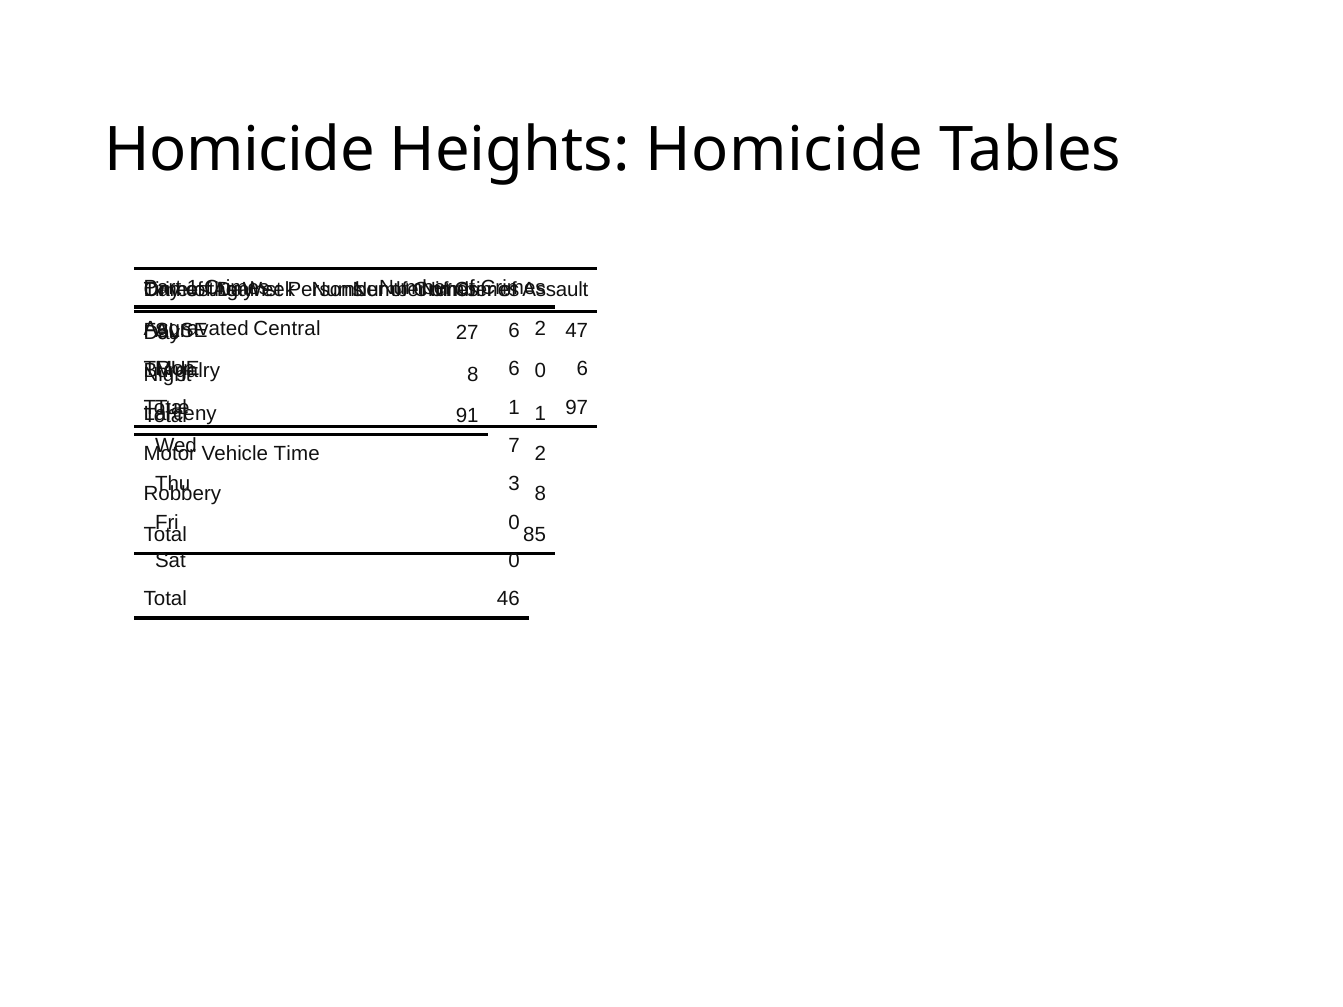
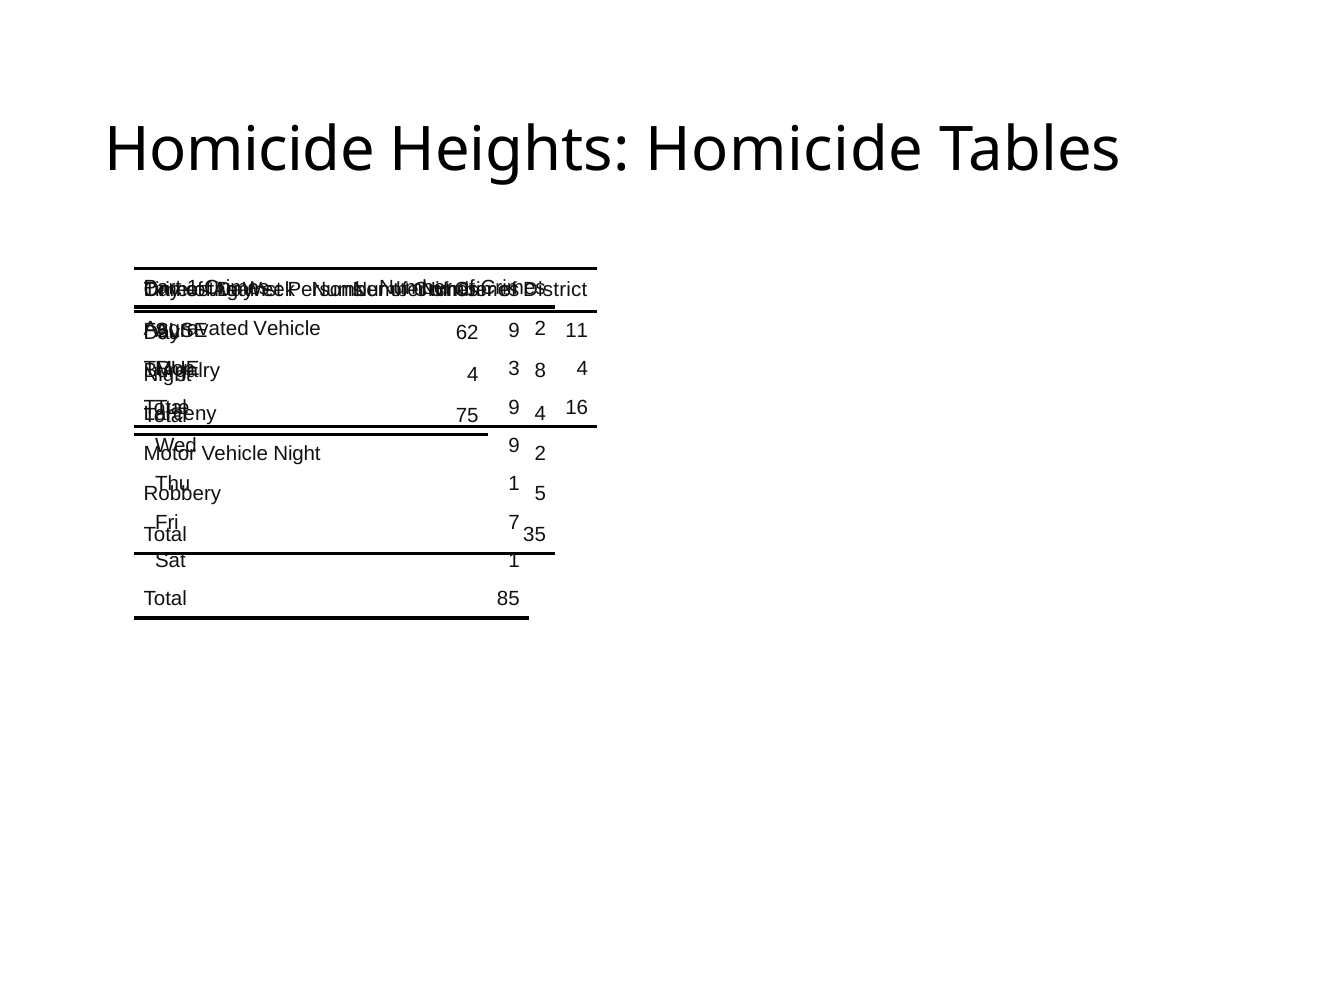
Assault: Assault -> District (555, 290)
Central: Central -> Vehicle (287, 329)
6: 6 -> 9 (514, 331)
47: 47 -> 11 (577, 331)
27: 27 -> 62 (467, 333)
6: 6 -> 3 (514, 369)
6: 6 -> 4 (582, 369)
0: 0 -> 8 (540, 371)
8: 8 -> 4 (473, 375)
1: 1 -> 9 (514, 408)
97: 97 -> 16 (577, 408)
1: 1 -> 4 (540, 413)
91: 91 -> 75 (467, 415)
7: 7 -> 9 (514, 446)
Vehicle Time: Time -> Night (297, 454)
3: 3 -> 1 (514, 484)
8: 8 -> 5 (540, 494)
0: 0 -> 7 (514, 522)
85: 85 -> 35 (535, 535)
Sat 0: 0 -> 1 (514, 561)
46: 46 -> 85 (508, 599)
